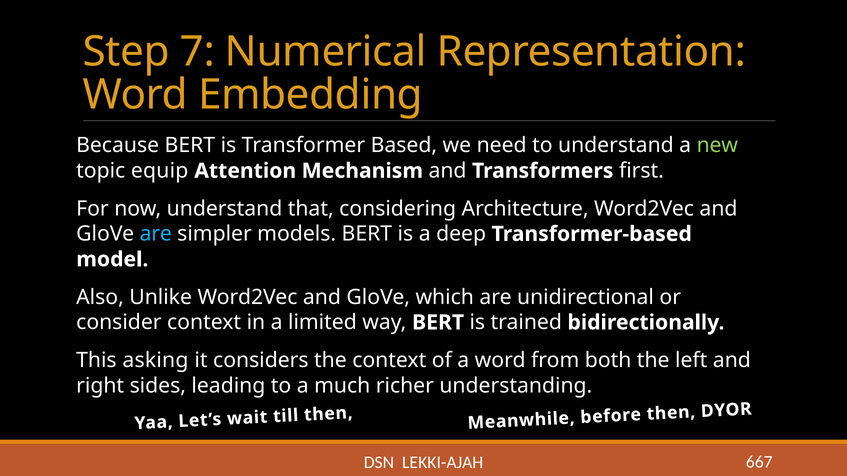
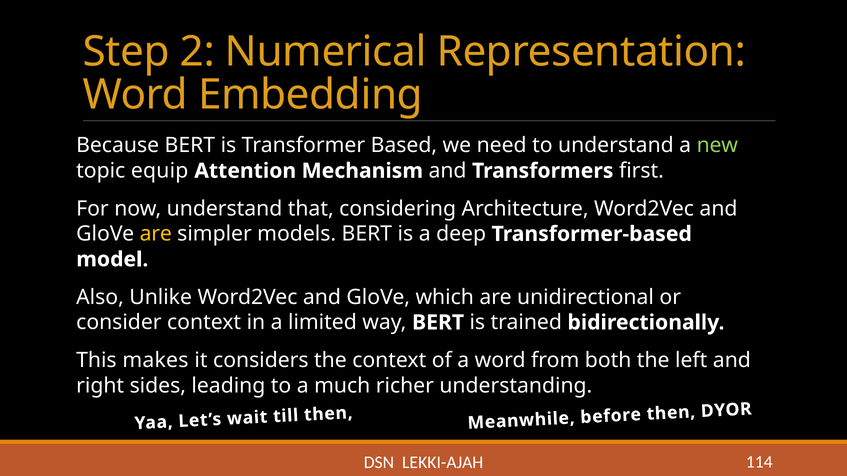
7: 7 -> 2 (197, 52)
are colour: light blue -> yellow (156, 234)
asking: asking -> makes (155, 361)
667: 667 -> 114 (759, 462)
